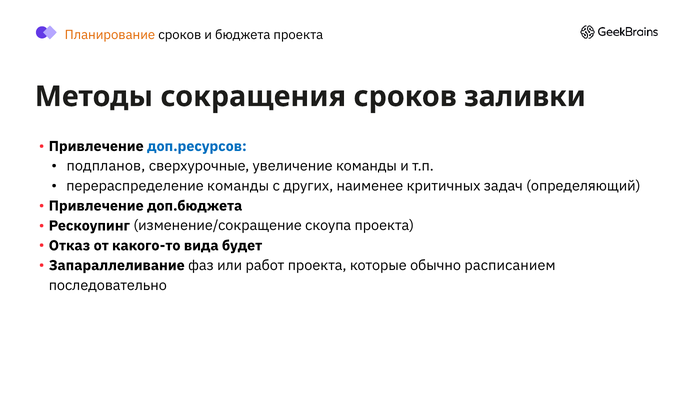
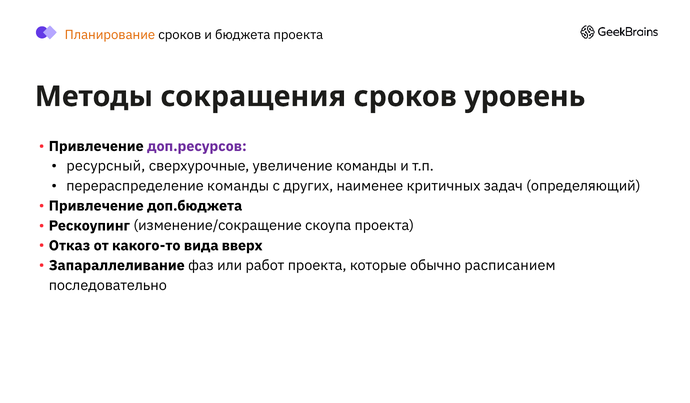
заливки: заливки -> уровень (525, 97)
доп.ресурсов colour: blue -> purple (197, 146)
подпланов: подпланов -> ресурсный (106, 166)
будет: будет -> вверх (242, 245)
